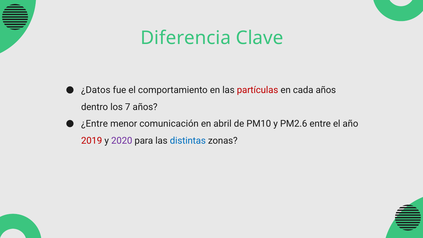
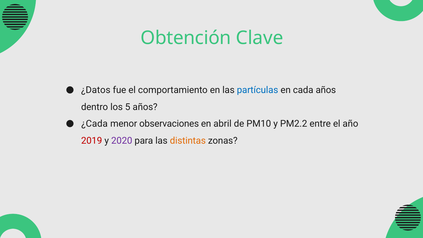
Diferencia: Diferencia -> Obtención (186, 38)
partículas colour: red -> blue (258, 90)
7: 7 -> 5 (128, 107)
¿Entre: ¿Entre -> ¿Cada (94, 124)
comunicación: comunicación -> observaciones (169, 124)
PM2.6: PM2.6 -> PM2.2 (294, 124)
distintas colour: blue -> orange (188, 141)
